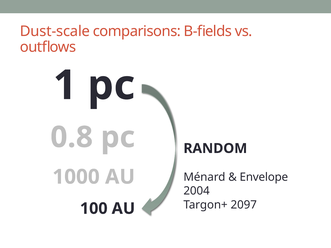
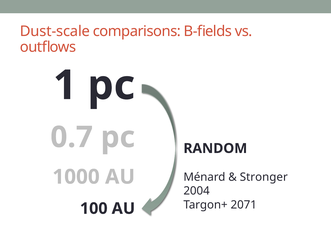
0.8: 0.8 -> 0.7 (72, 137)
Envelope: Envelope -> Stronger (264, 177)
2097: 2097 -> 2071 (244, 205)
